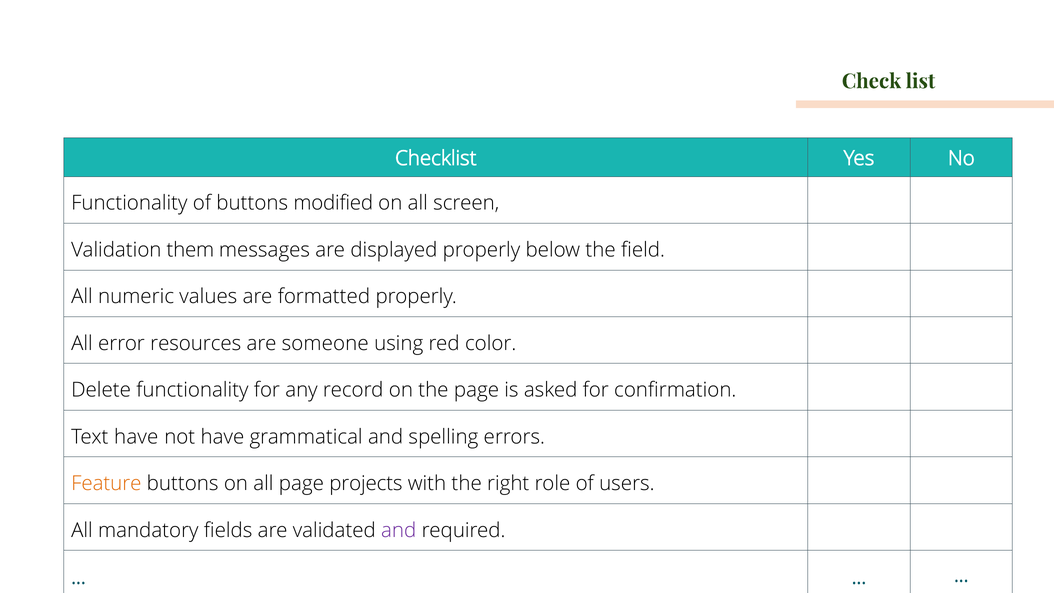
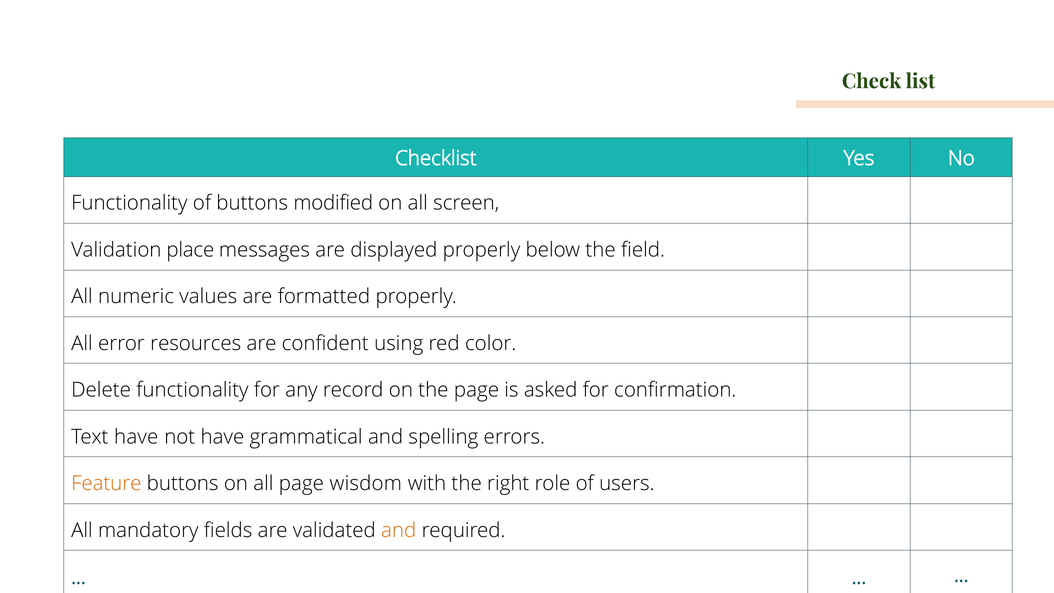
them: them -> place (190, 250)
someone: someone -> confident (325, 343)
projects: projects -> wisdom (366, 483)
and colour: purple -> orange (399, 530)
